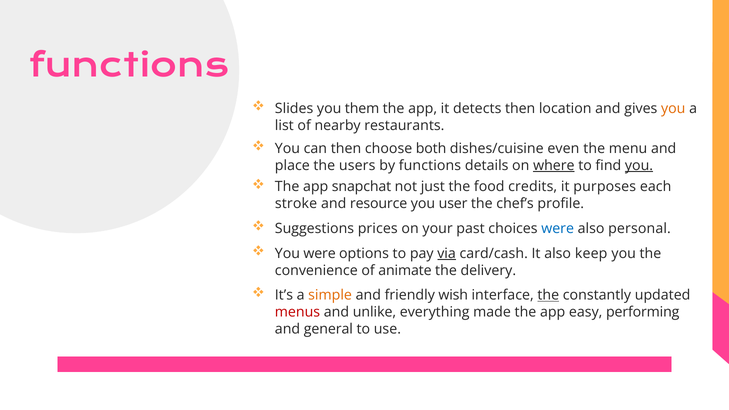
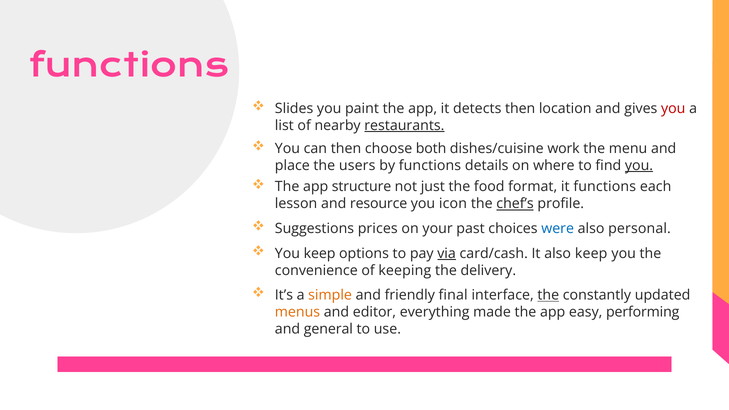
them: them -> paint (362, 108)
you colour: orange -> red (673, 108)
restaurants underline: none -> present (404, 125)
even: even -> work (564, 148)
where underline: present -> none (554, 165)
snapchat: snapchat -> structure (362, 187)
credits: credits -> format (533, 187)
it purposes: purposes -> functions (605, 187)
stroke: stroke -> lesson (296, 204)
user: user -> icon (453, 204)
chef’s underline: none -> present (515, 204)
You were: were -> keep (320, 253)
animate: animate -> keeping (405, 270)
wish: wish -> final (453, 295)
menus colour: red -> orange (297, 312)
unlike: unlike -> editor (374, 312)
